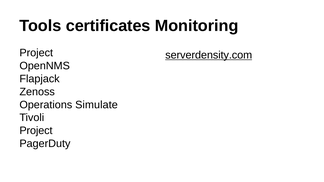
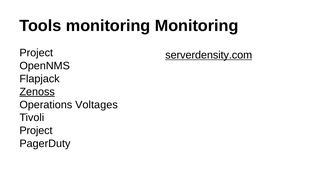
Tools certificates: certificates -> monitoring (108, 26)
Zenoss underline: none -> present (37, 92)
Simulate: Simulate -> Voltages (96, 105)
